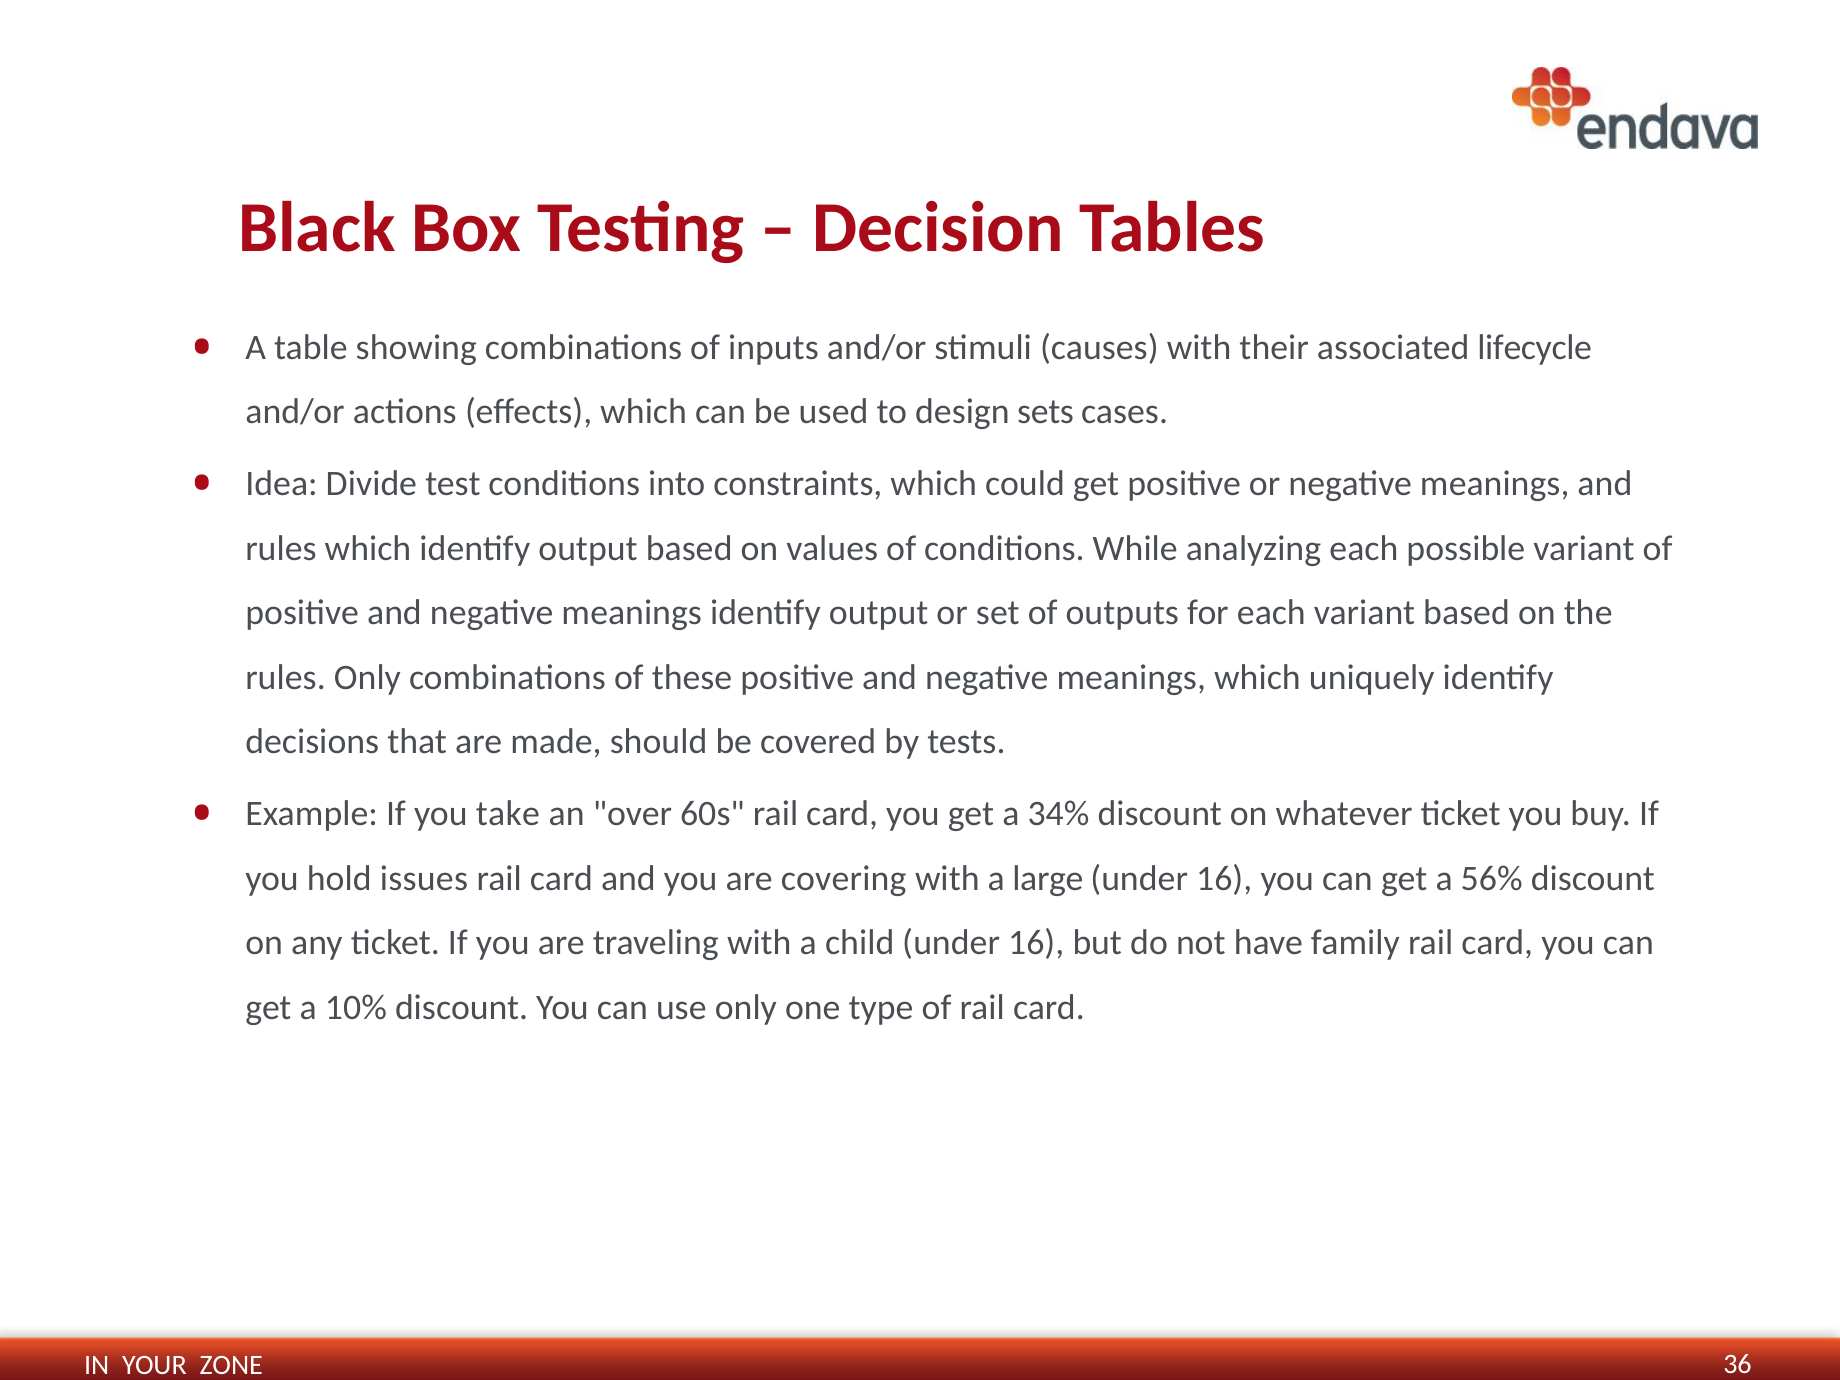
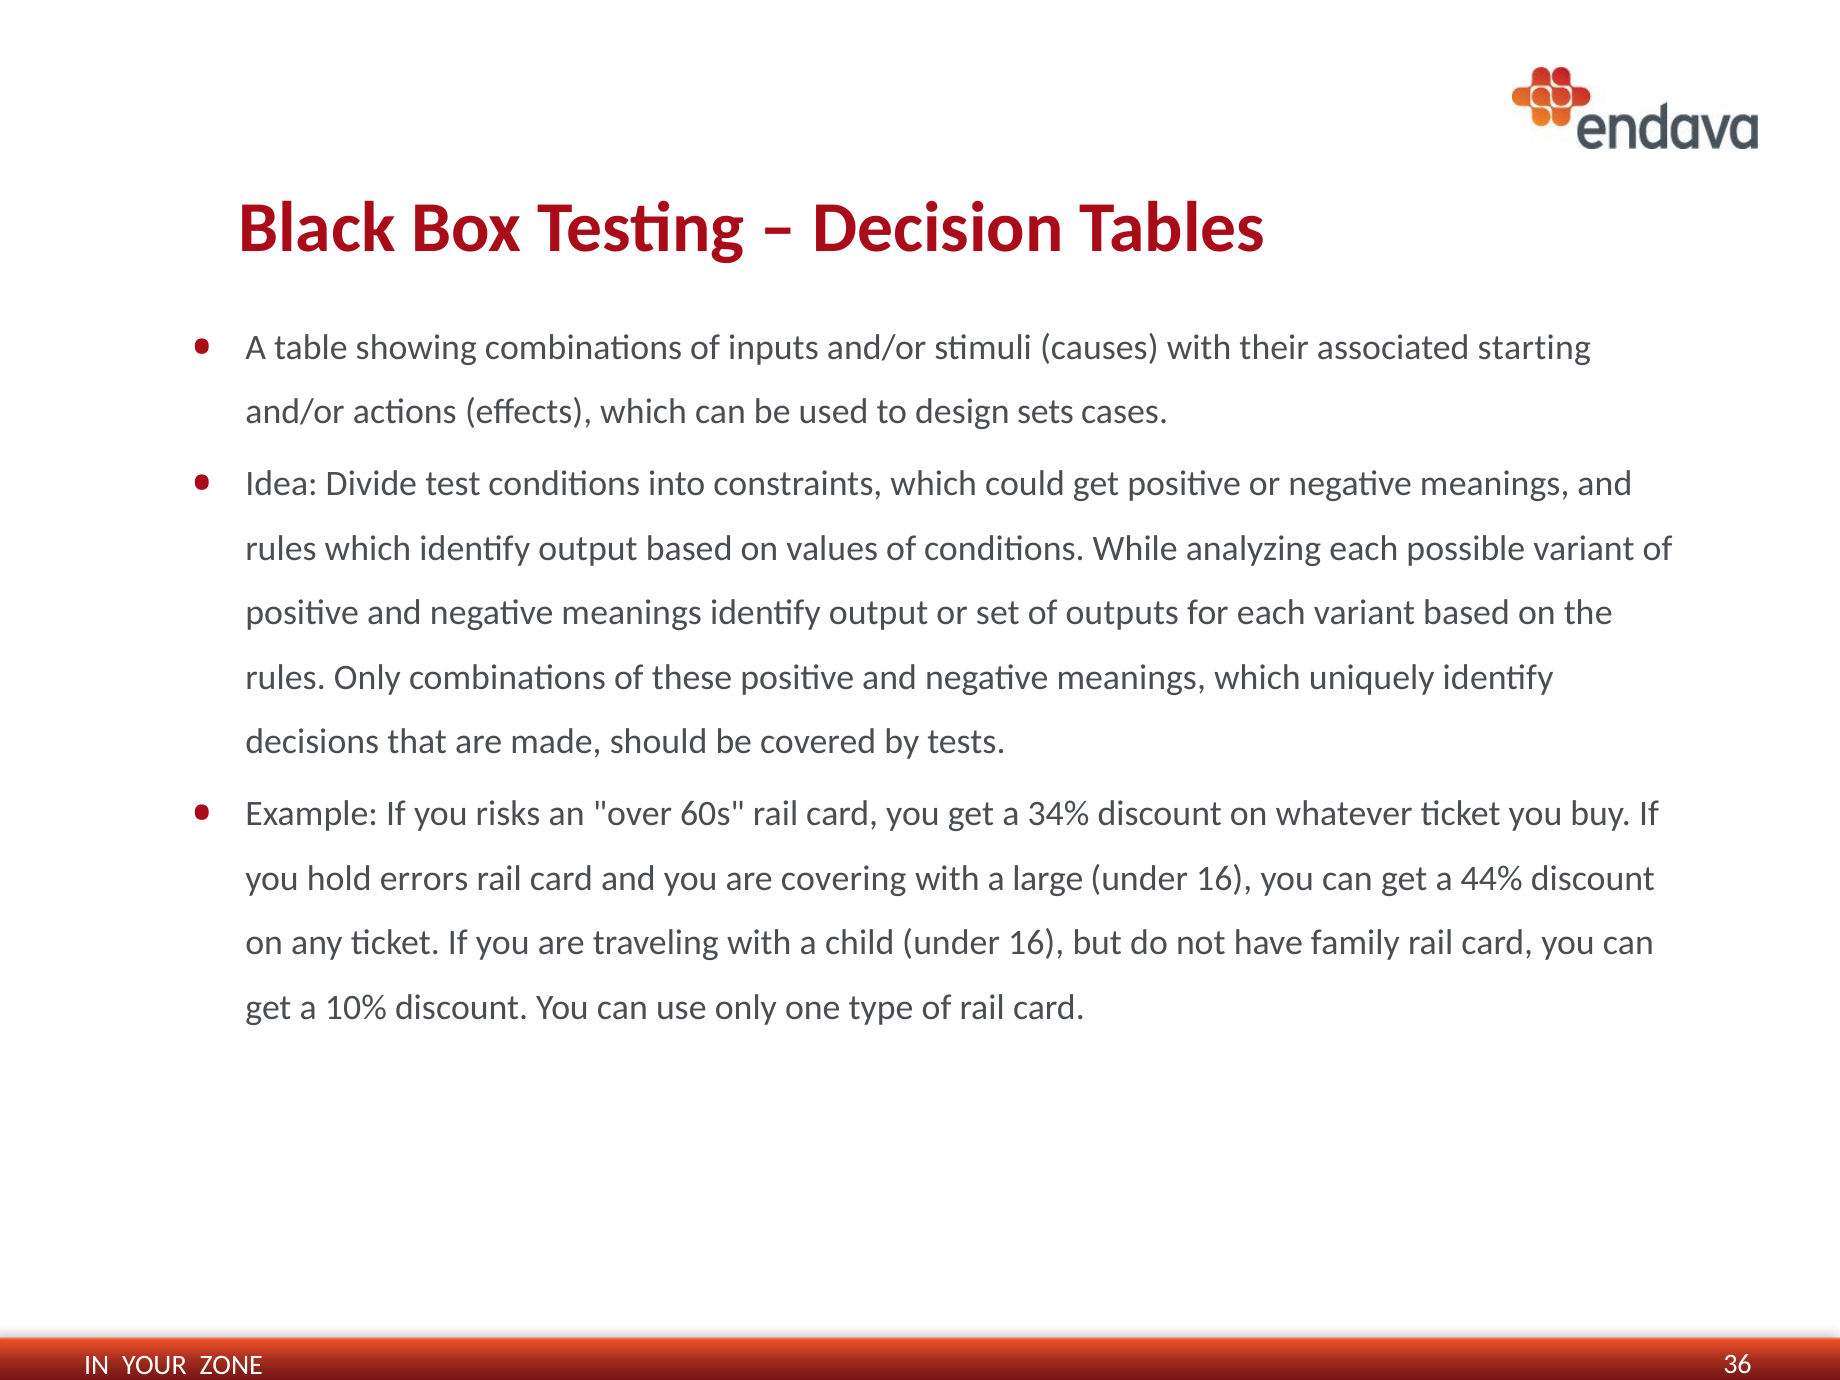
lifecycle: lifecycle -> starting (1534, 348)
take: take -> risks (508, 814)
issues: issues -> errors (424, 878)
56%: 56% -> 44% (1492, 878)
